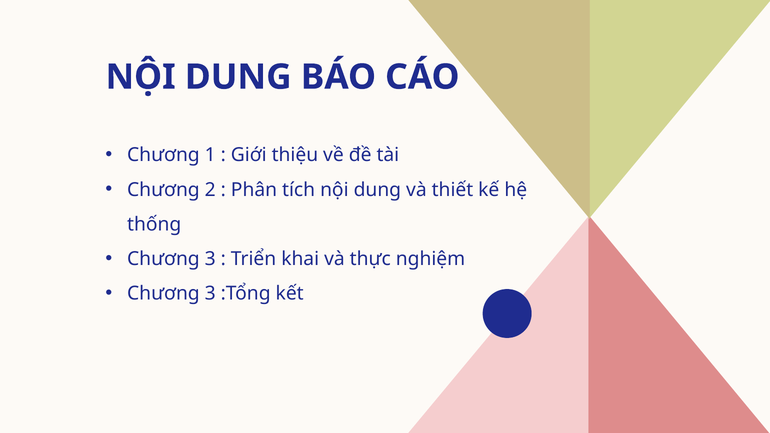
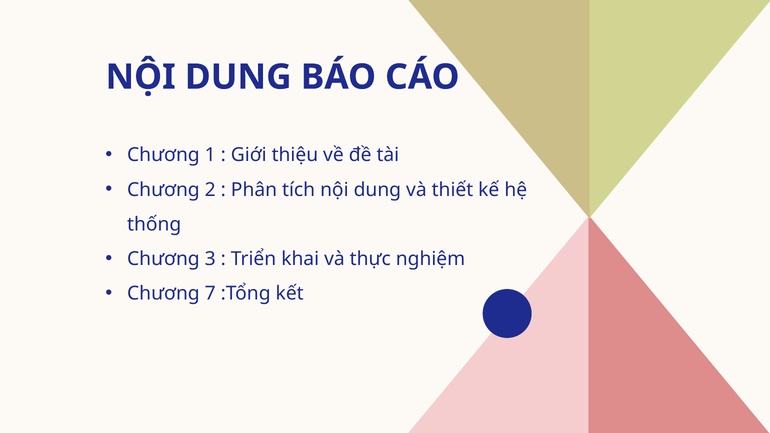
3: 3 -> 7 (210, 294)
